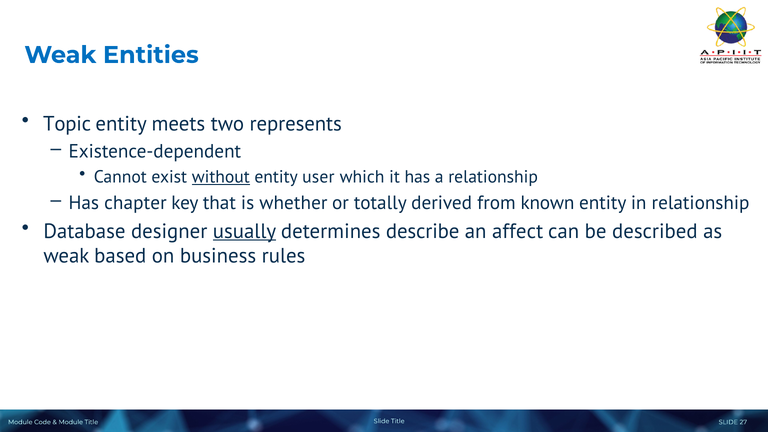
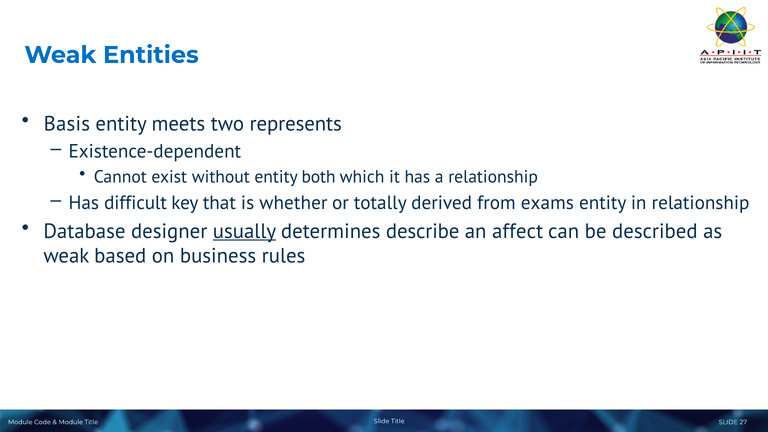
Topic: Topic -> Basis (67, 124)
without underline: present -> none (221, 177)
user: user -> both (319, 177)
chapter: chapter -> difficult (136, 203)
known: known -> exams (547, 203)
